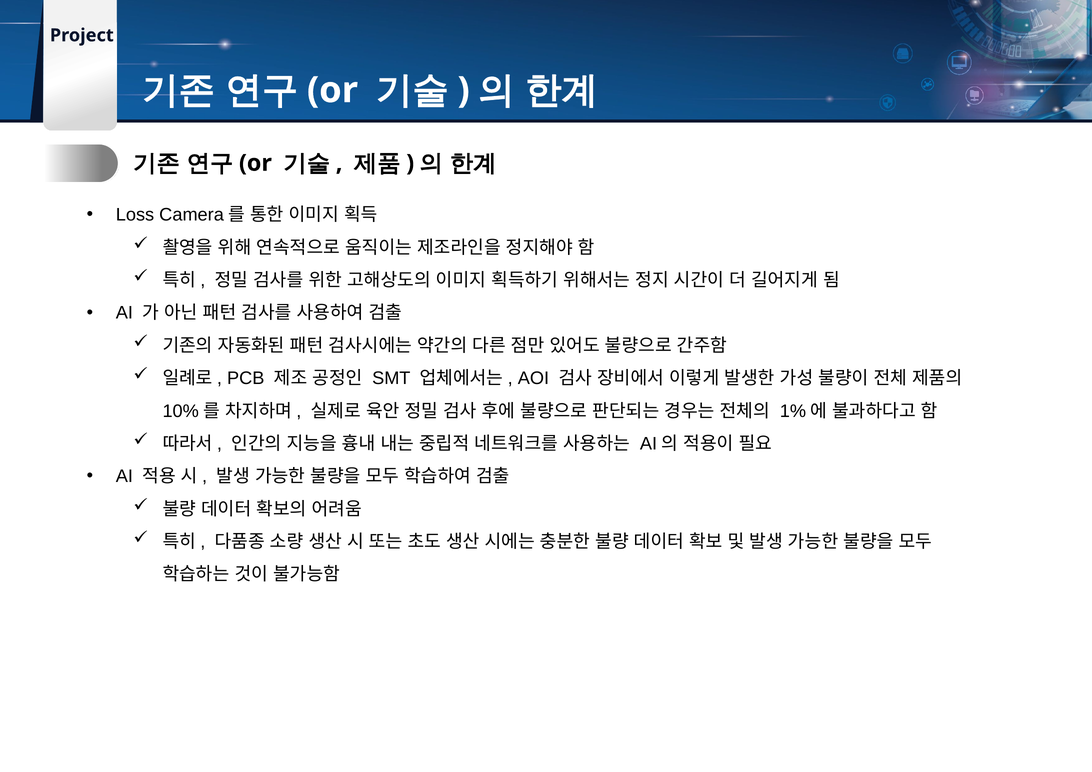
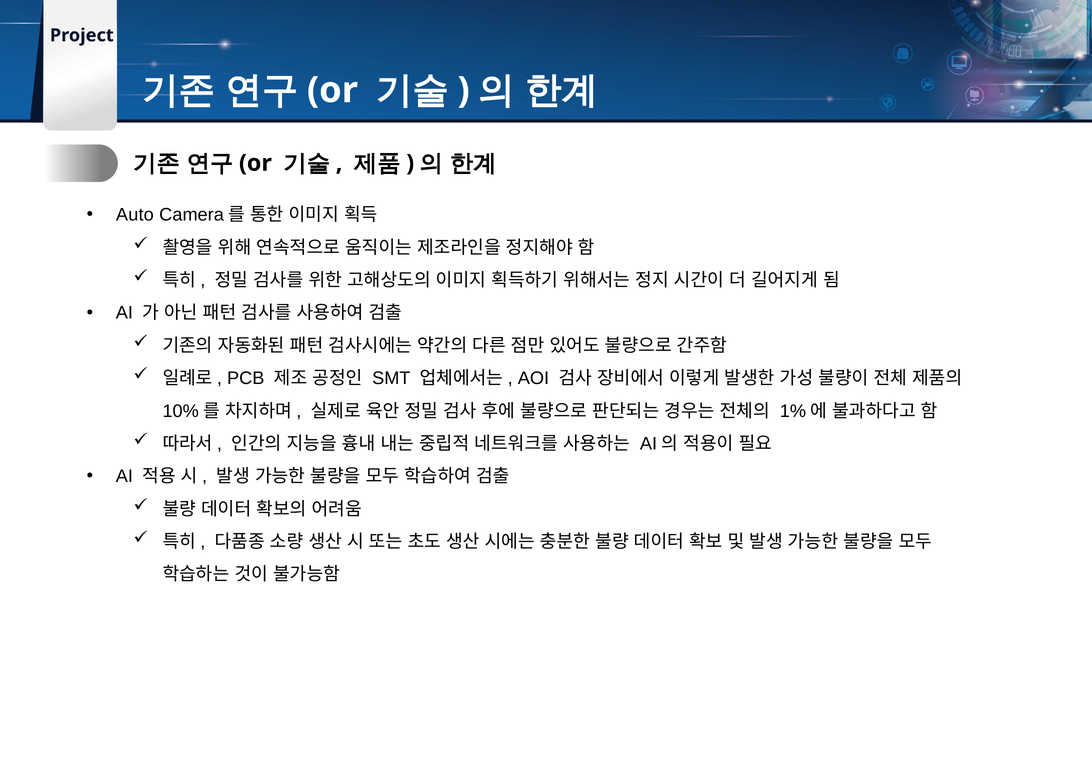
Loss: Loss -> Auto (135, 215)
